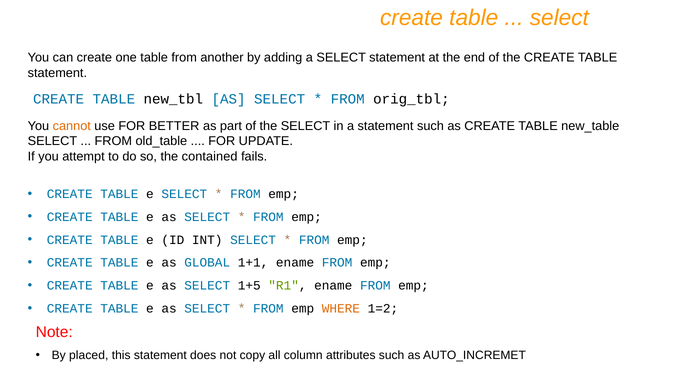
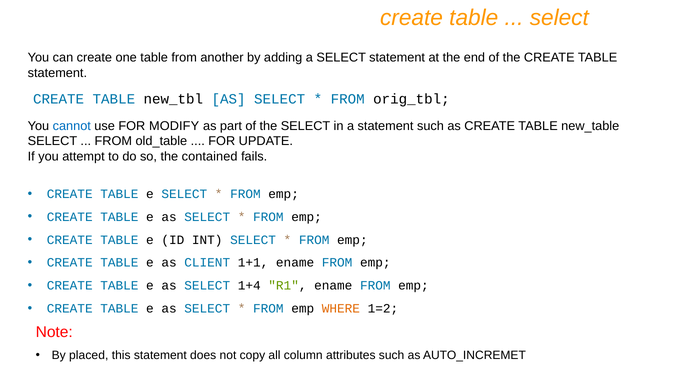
cannot colour: orange -> blue (72, 126)
BETTER: BETTER -> MODIFY (174, 126)
GLOBAL: GLOBAL -> CLIENT (207, 263)
1+5: 1+5 -> 1+4 (249, 286)
